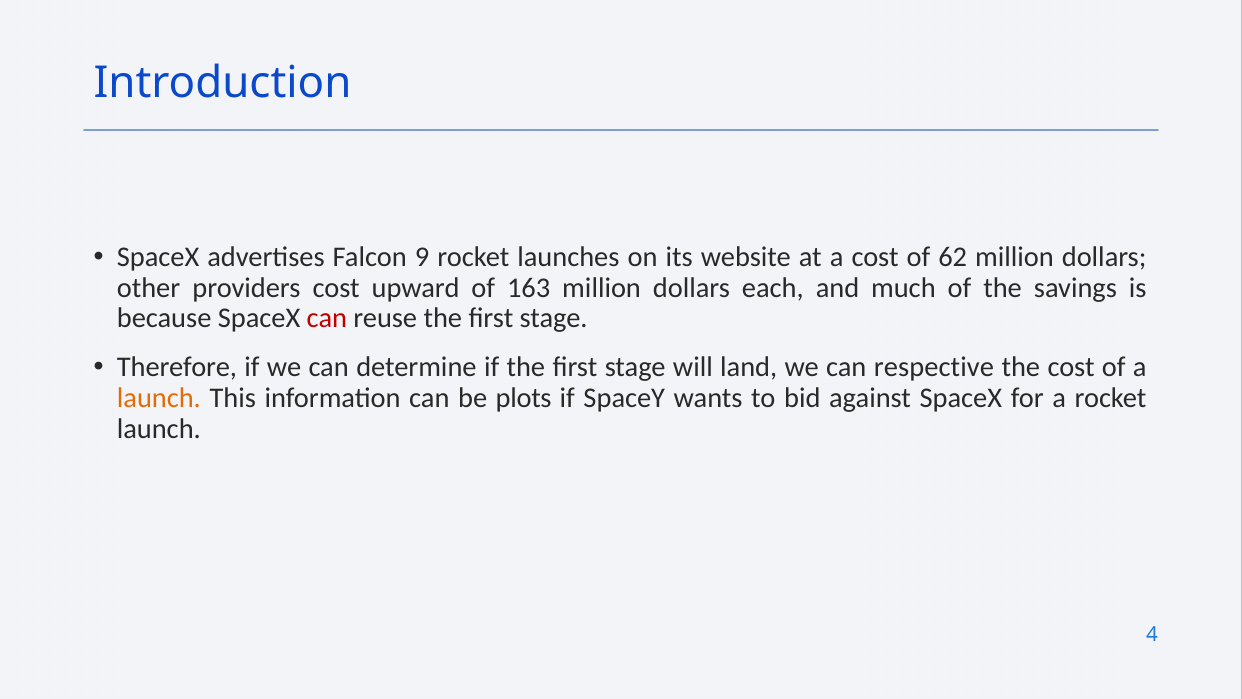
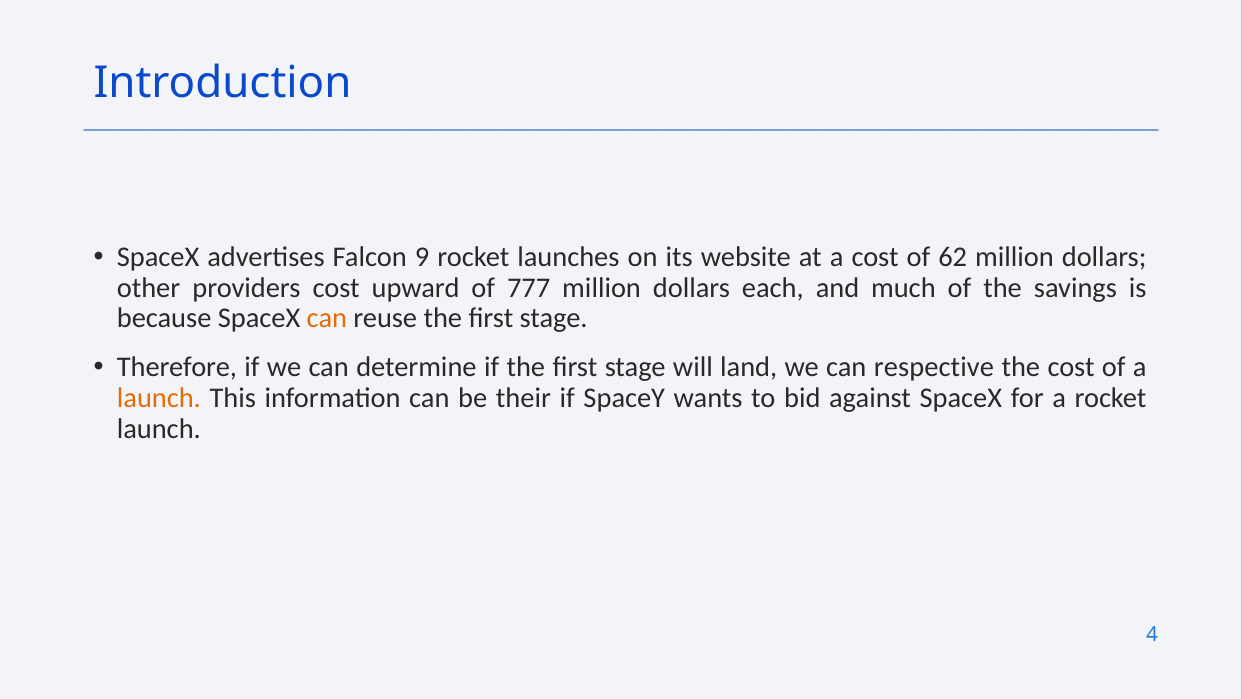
163: 163 -> 777 (529, 288)
can colour: red -> orange (327, 318)
plots: plots -> their (523, 398)
